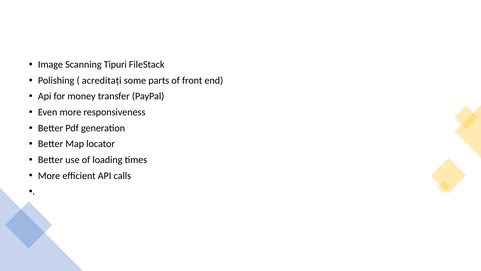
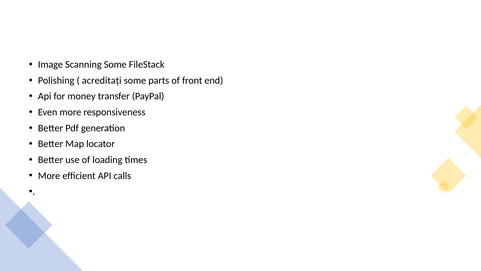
Scanning Tipuri: Tipuri -> Some (115, 64)
